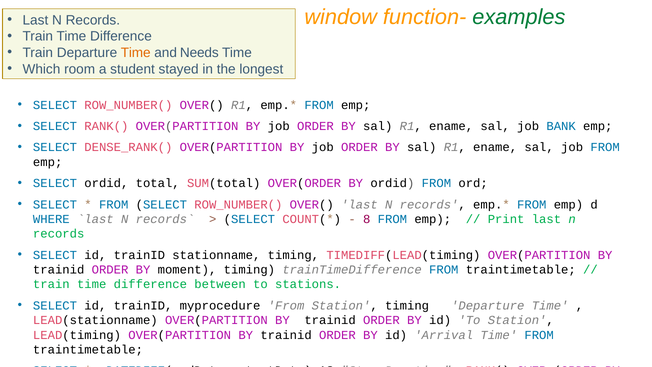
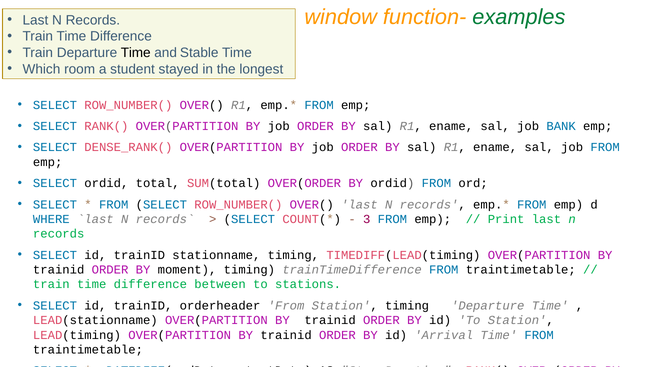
Time colour: orange -> black (136, 53)
Needs: Needs -> Stable (199, 53)
8: 8 -> 3 (367, 219)
myprocedure: myprocedure -> orderheader (220, 305)
